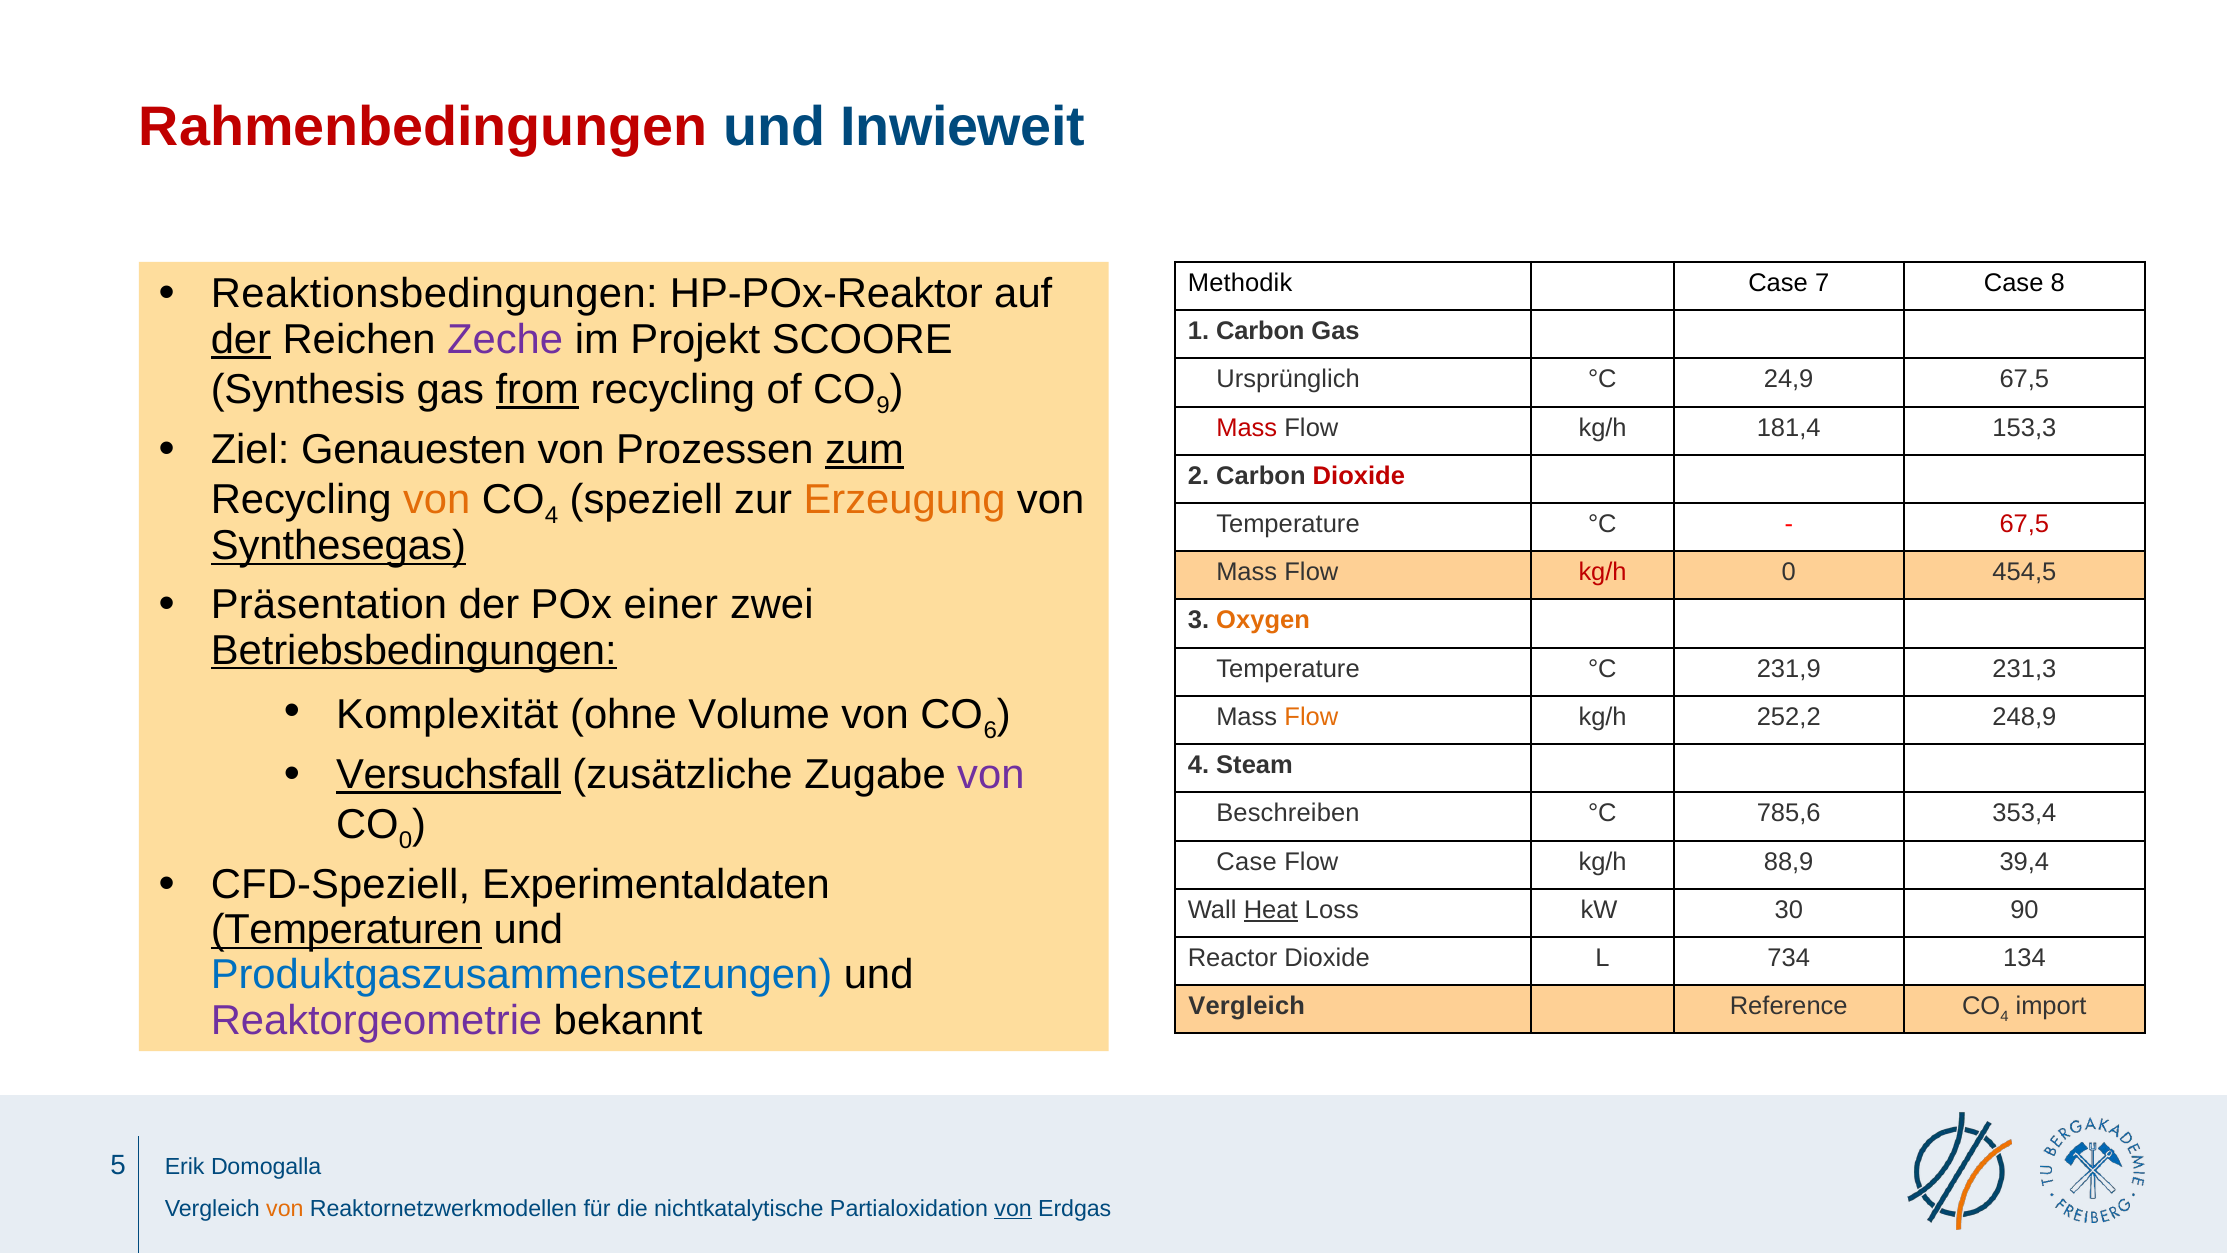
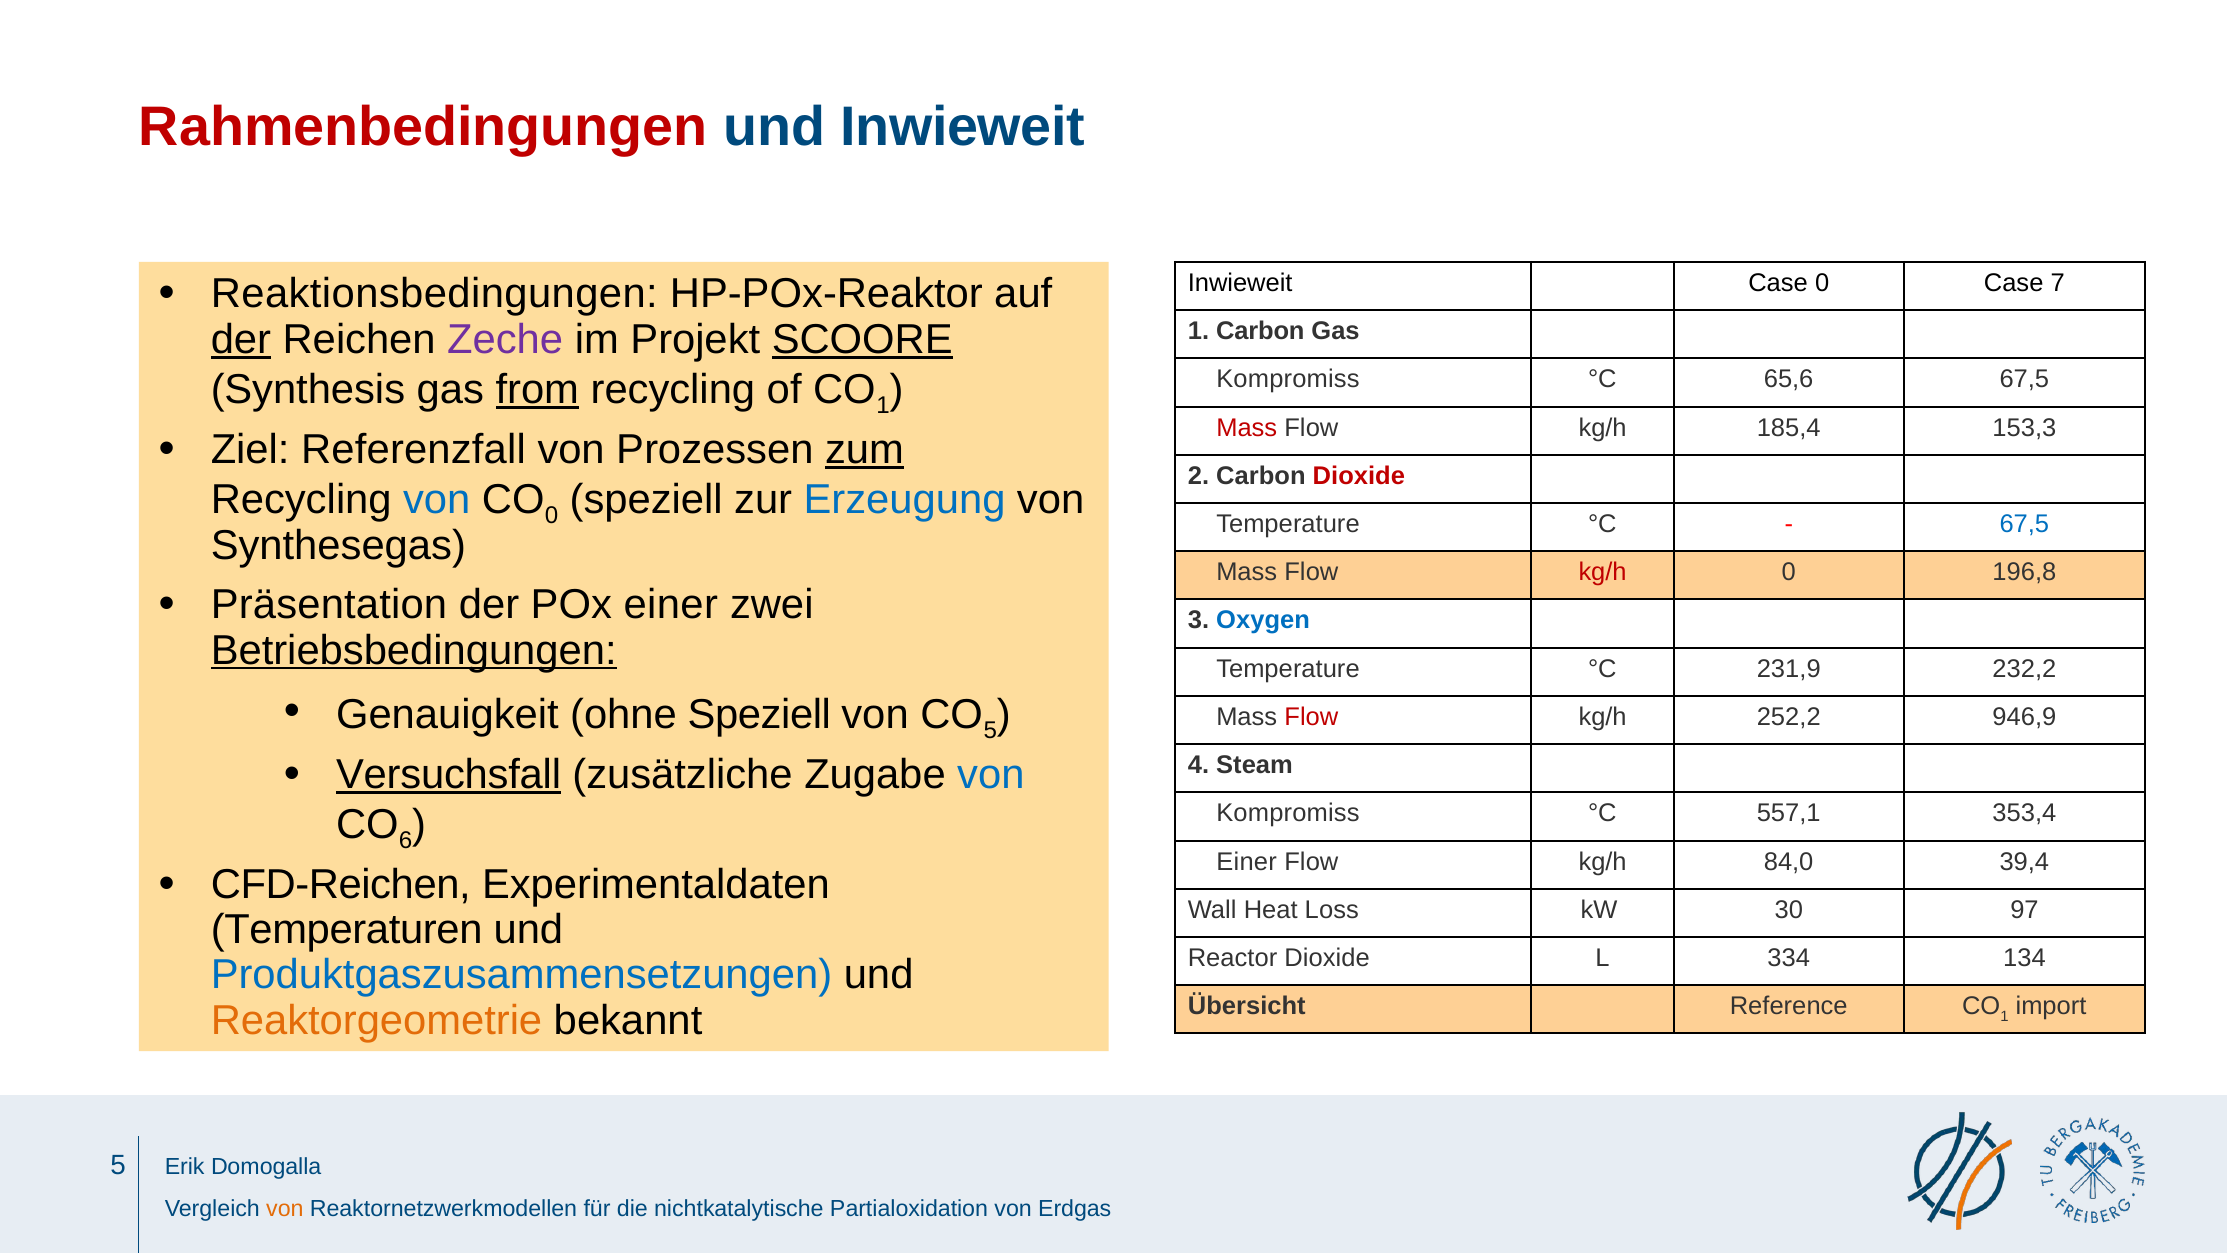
Methodik: Methodik -> Inwieweit (1240, 283)
Case 7: 7 -> 0 (1822, 283)
8: 8 -> 7 (2058, 283)
SCOORE underline: none -> present (862, 339)
Ursprünglich: Ursprünglich -> Kompromiss (1288, 379)
24,9: 24,9 -> 65,6 (1789, 379)
9: 9 -> 1 (883, 405)
181,4: 181,4 -> 185,4 (1789, 428)
Genauesten: Genauesten -> Referenzfall (413, 450)
von colour: orange -> blue (437, 500)
4: 4 -> 0 (552, 516)
Erzeugung colour: orange -> blue (905, 500)
67,5 colour: red -> blue (2024, 524)
Synthesegas underline: present -> none (338, 546)
454,5: 454,5 -> 196,8 (2024, 572)
Oxygen colour: orange -> blue (1263, 620)
231,3: 231,3 -> 232,2 (2024, 669)
Komplexität: Komplexität -> Genauigkeit (447, 714)
ohne Volume: Volume -> Speziell (759, 714)
6: 6 -> 5 (990, 730)
Flow colour: orange -> red (1311, 717)
248,9: 248,9 -> 946,9 (2024, 717)
von colour: purple -> blue (991, 774)
Beschreiben: Beschreiben -> Kompromiss (1288, 813)
785,6: 785,6 -> 557,1 (1789, 813)
0: 0 -> 6 (405, 841)
Case: Case -> Einer (1247, 861)
88,9: 88,9 -> 84,0 (1789, 861)
CFD-Speziell: CFD-Speziell -> CFD-Reichen (341, 885)
Heat underline: present -> none (1271, 910)
90: 90 -> 97 (2024, 910)
Temperaturen underline: present -> none (347, 930)
734: 734 -> 334 (1789, 958)
Vergleich: Vergleich -> Übersicht (1247, 1006)
4: 4 -> 1 (2005, 1016)
Reaktorgeometrie colour: purple -> orange (377, 1020)
von underline: present -> none (1013, 1208)
